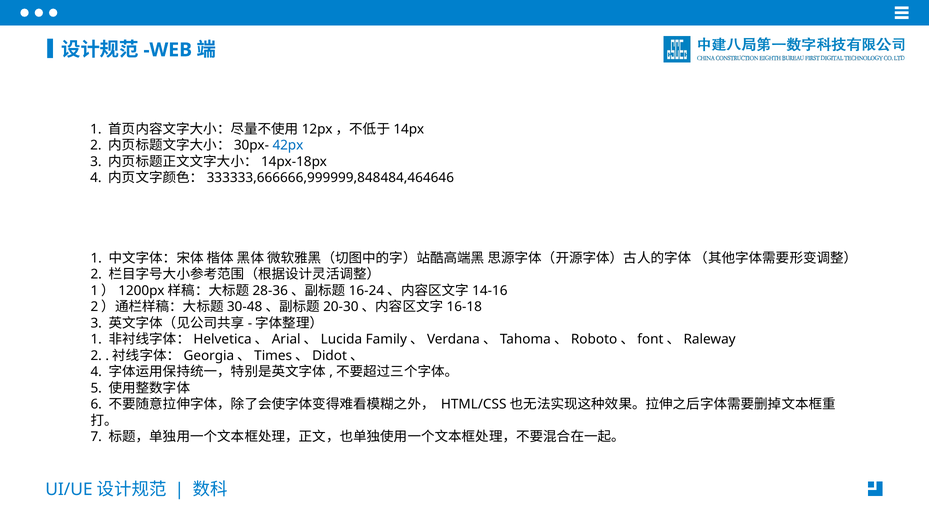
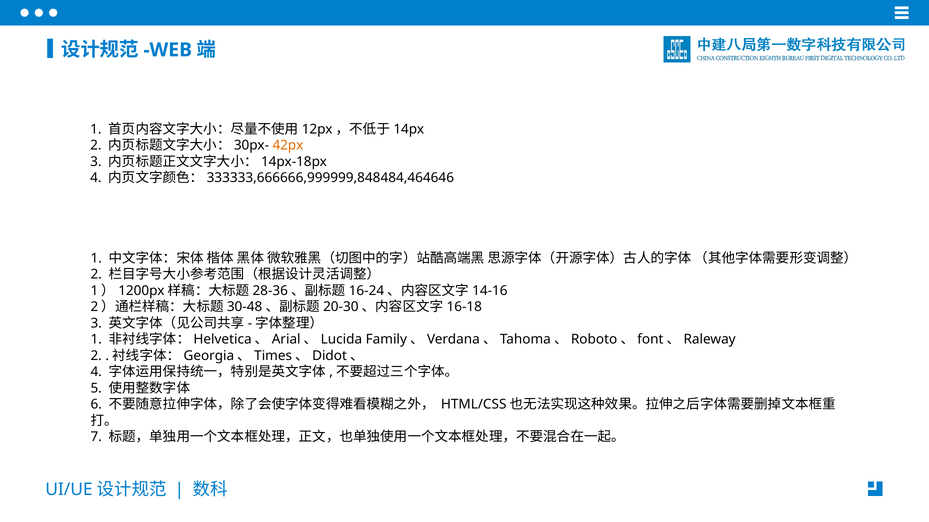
42px colour: blue -> orange (288, 146)
